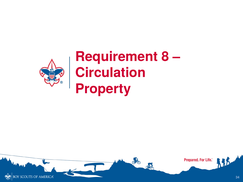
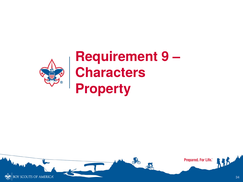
8: 8 -> 9 (165, 57)
Circulation: Circulation -> Characters (110, 73)
